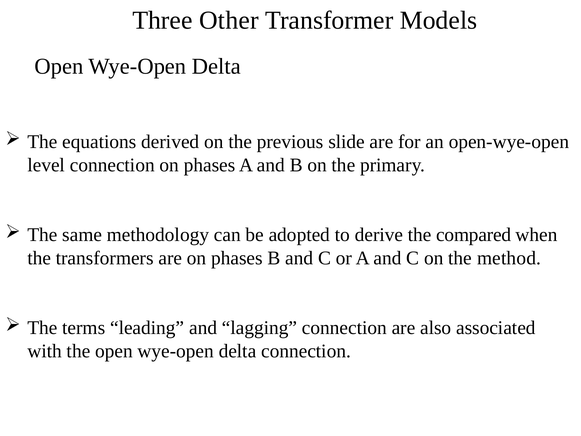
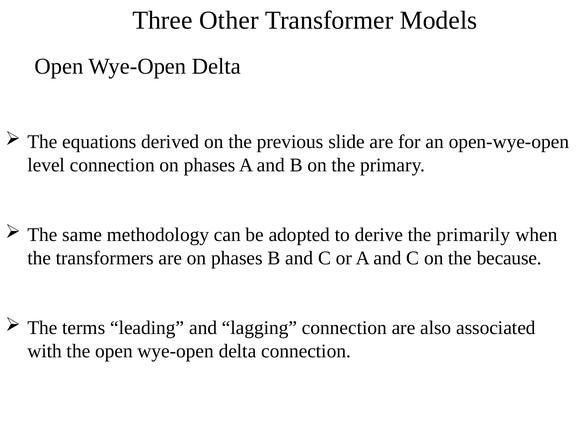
compared: compared -> primarily (473, 235)
method: method -> because (509, 258)
